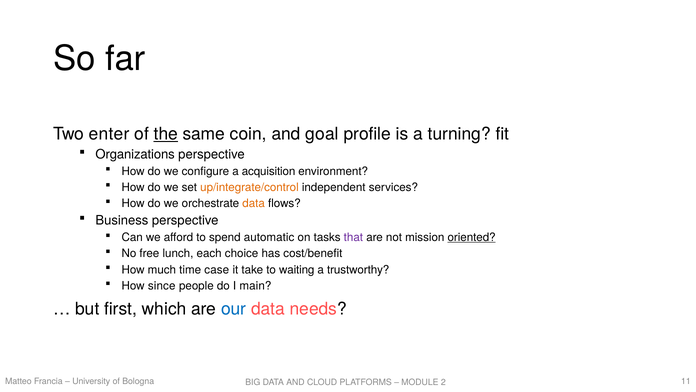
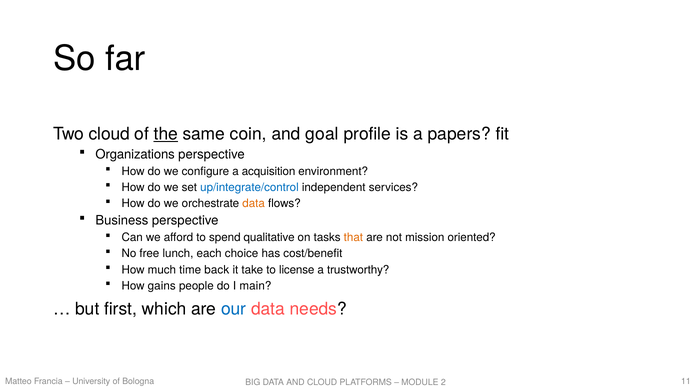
Two enter: enter -> cloud (109, 134)
turning: turning -> papers (459, 134)
up/integrate/control colour: orange -> blue (249, 187)
automatic: automatic -> qualitative (269, 237)
that colour: purple -> orange (353, 237)
oriented underline: present -> none (472, 237)
case: case -> back (217, 269)
waiting: waiting -> license (297, 269)
since: since -> gains (162, 285)
